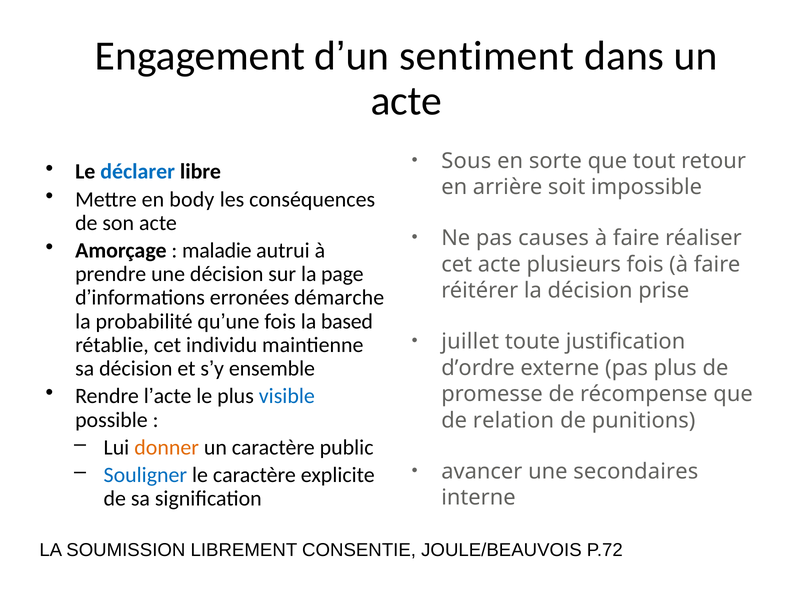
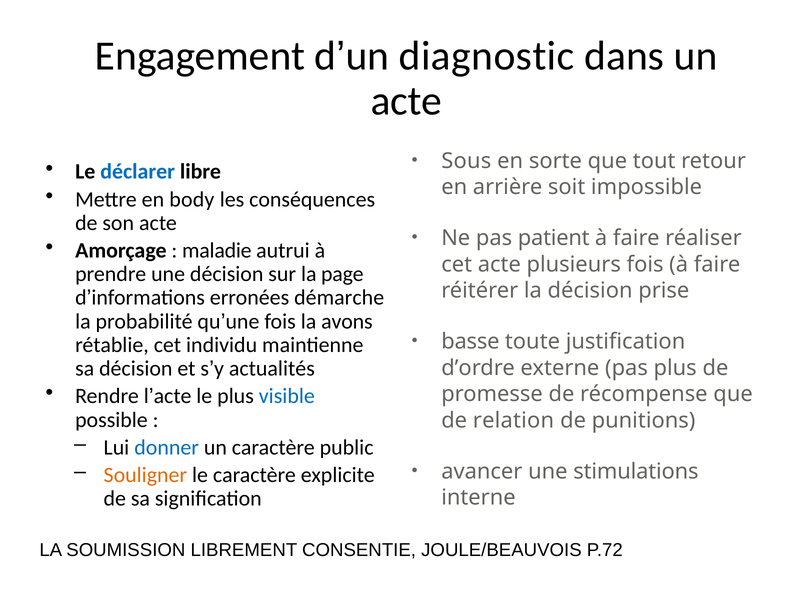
sentiment: sentiment -> diagnostic (487, 56)
causes: causes -> patient (554, 238)
based: based -> avons (347, 321)
juillet: juillet -> basse (470, 342)
ensemble: ensemble -> actualités (272, 369)
donner colour: orange -> blue (167, 447)
Souligner colour: blue -> orange (145, 475)
secondaires: secondaires -> stimulations (636, 471)
